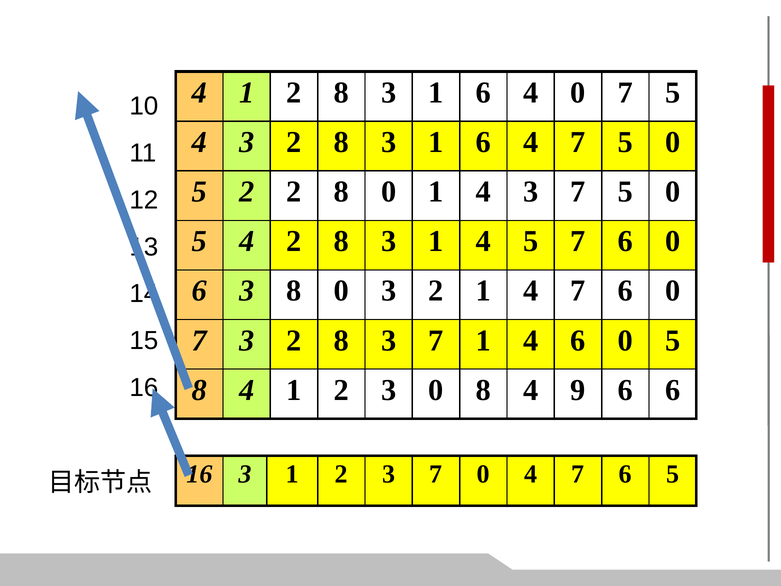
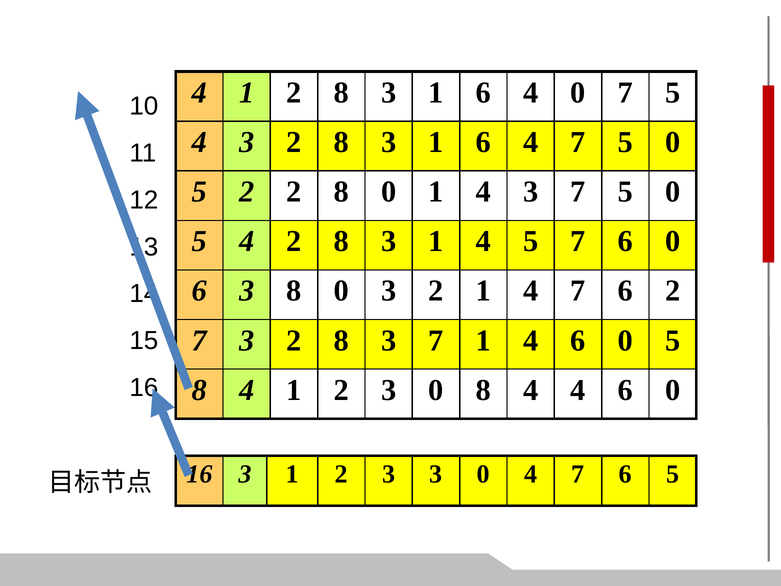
4 7 6 0: 0 -> 2 (673, 291)
4 9: 9 -> 4 (578, 390)
6: 6 -> 0 (673, 390)
2 3 7: 7 -> 3 (436, 474)
